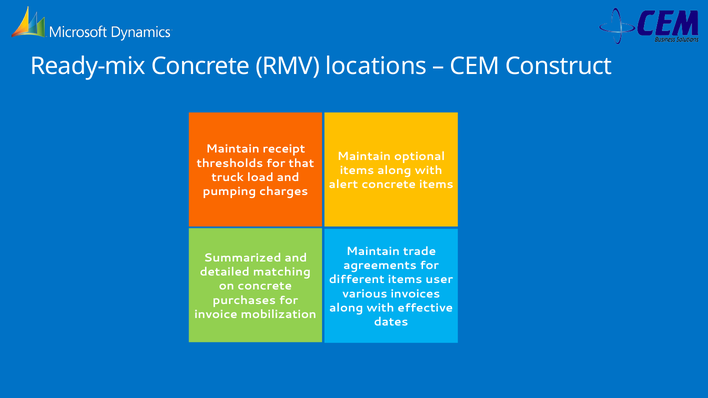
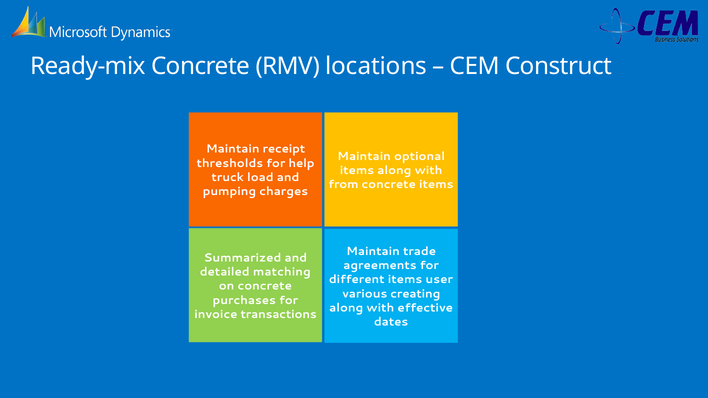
that: that -> help (301, 163)
alert: alert -> from (344, 185)
invoices: invoices -> creating (415, 294)
mobilization: mobilization -> transactions (279, 314)
